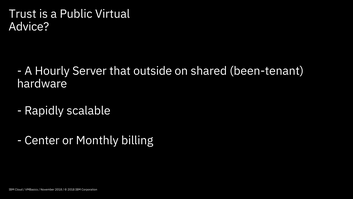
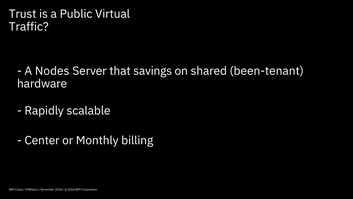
Advice: Advice -> Traffic (29, 27)
Hourly: Hourly -> Nodes (52, 71)
outside: outside -> savings (153, 71)
